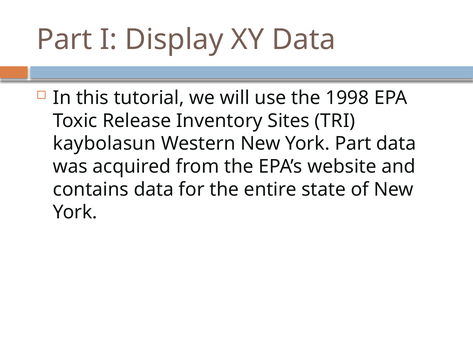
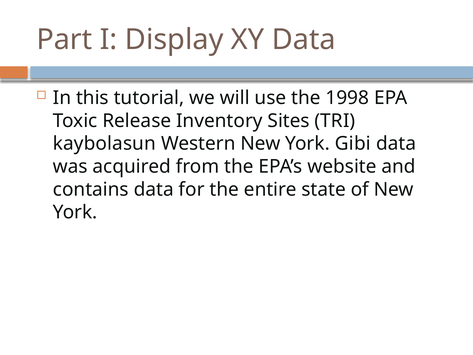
York Part: Part -> Gibi (353, 144)
